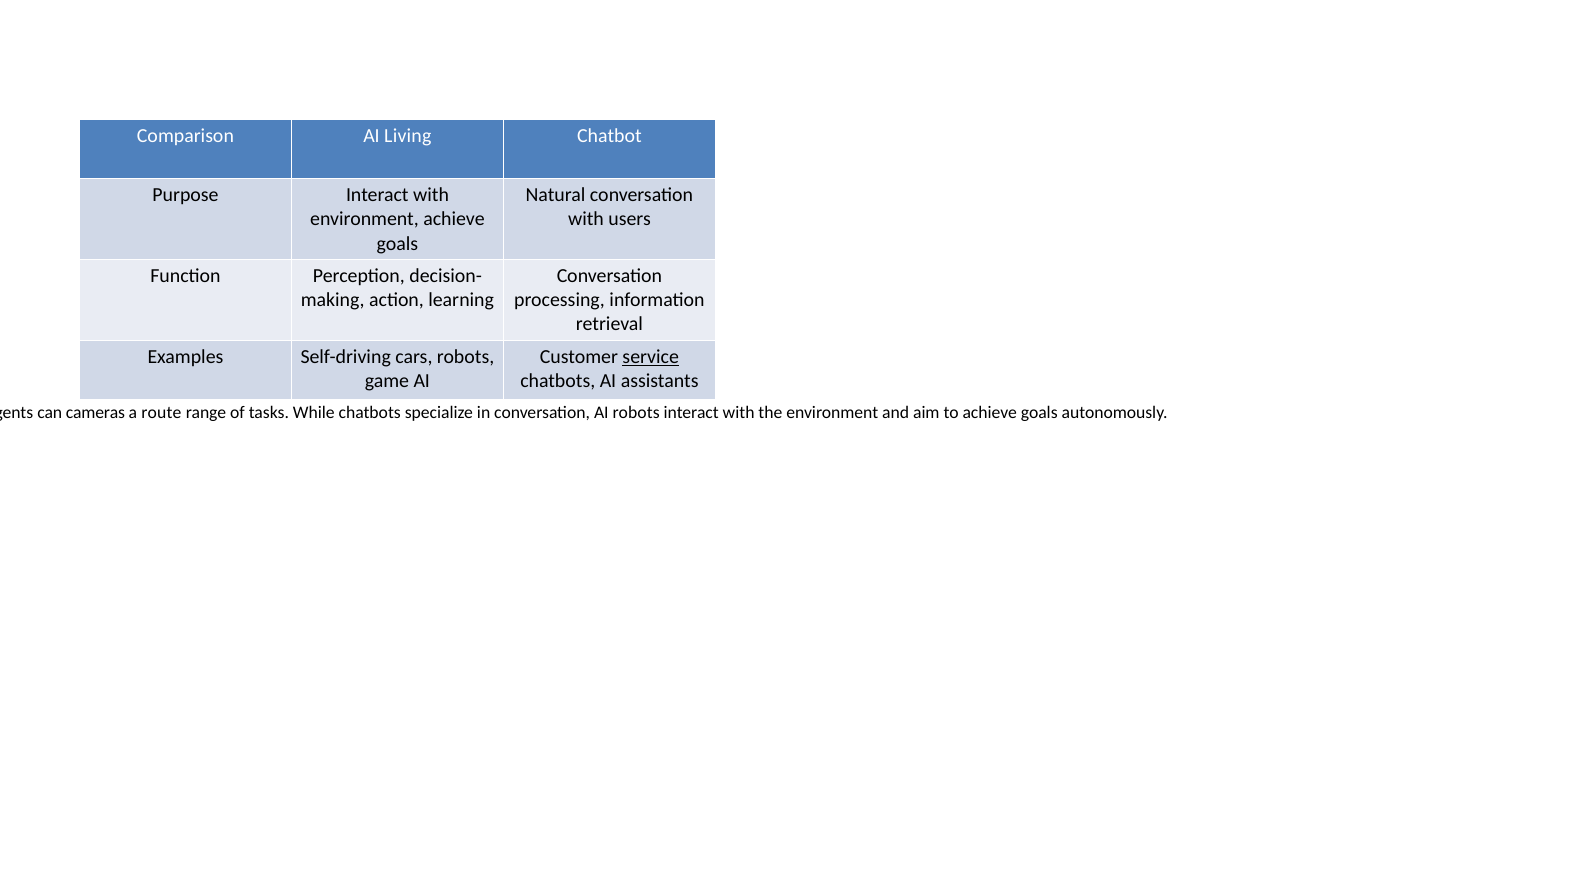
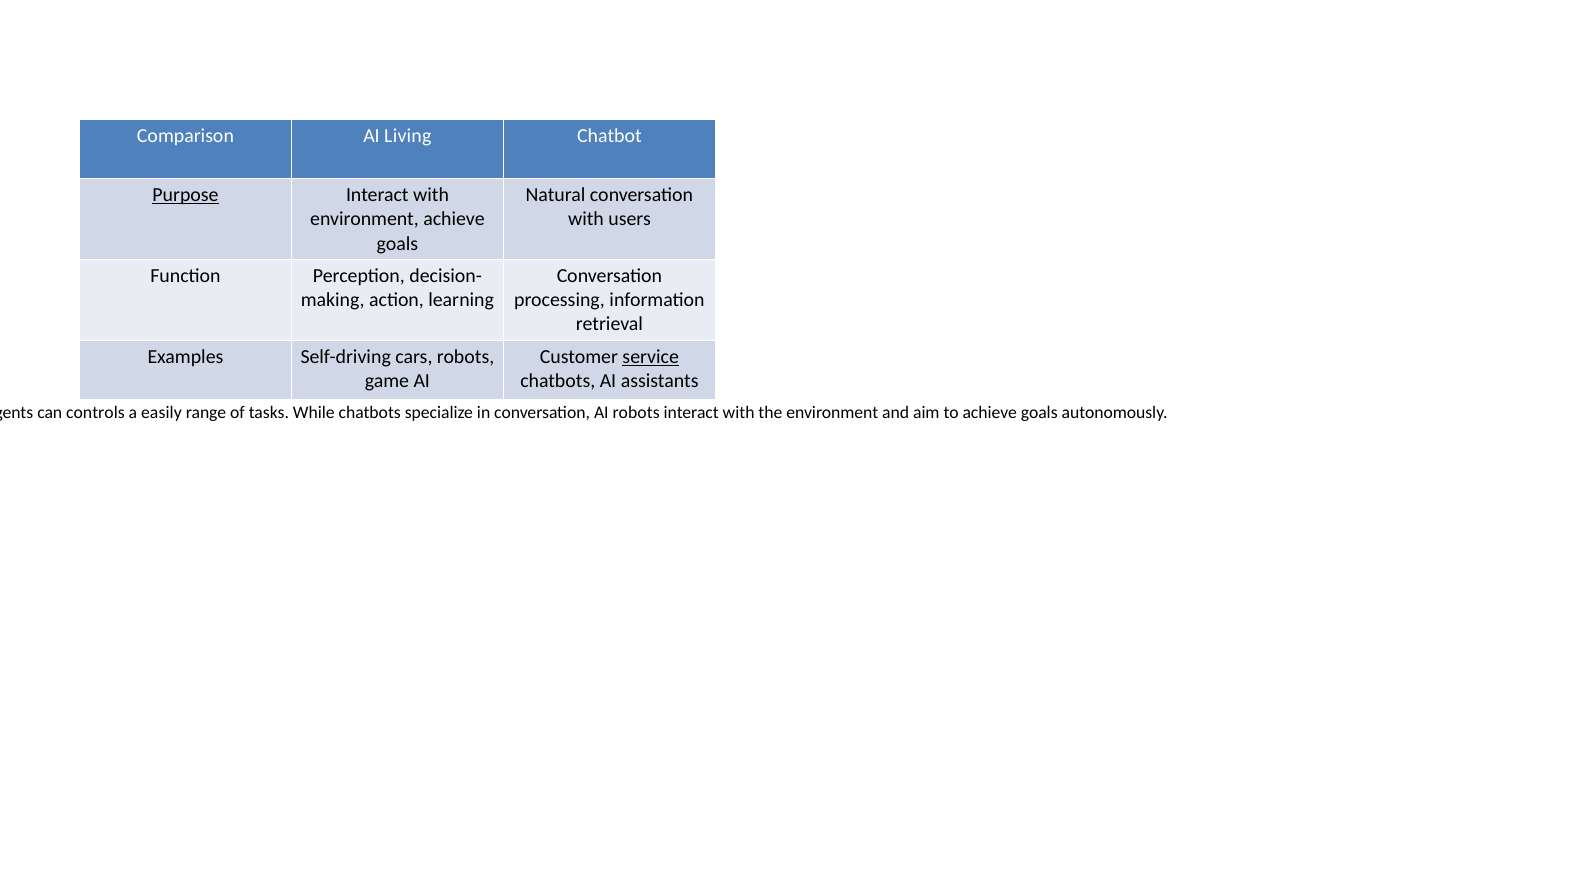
Purpose underline: none -> present (186, 195)
cameras: cameras -> controls (95, 413)
route: route -> easily (161, 413)
